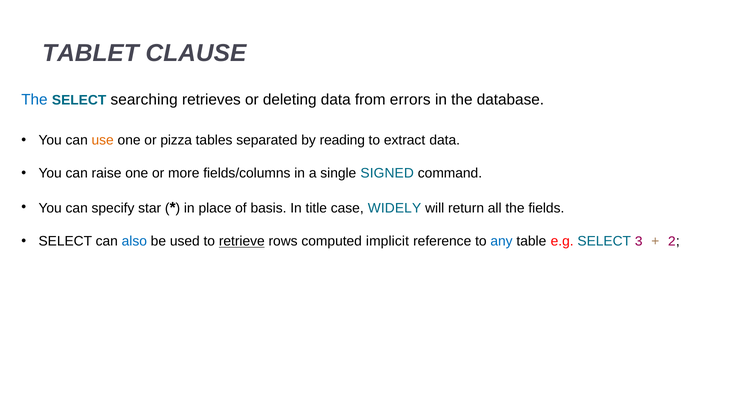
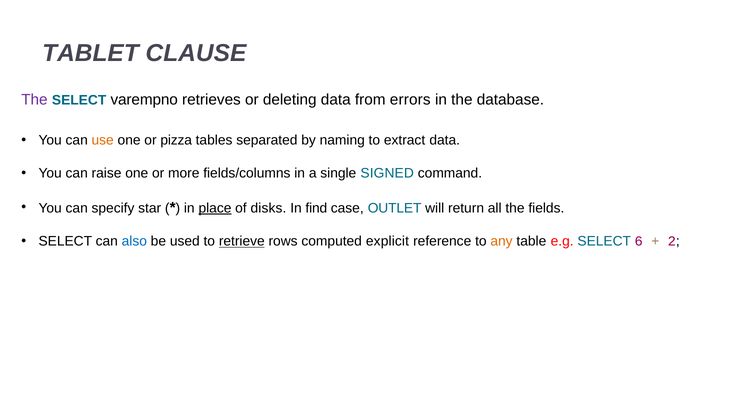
The colour: blue -> purple (34, 100)
searching: searching -> varempno (144, 100)
reading: reading -> naming (342, 141)
place underline: none -> present (215, 208)
basis: basis -> disks (268, 208)
title: title -> find (316, 208)
WIDELY: WIDELY -> OUTLET (395, 208)
implicit: implicit -> explicit (387, 242)
any colour: blue -> orange (502, 242)
3: 3 -> 6 (639, 242)
